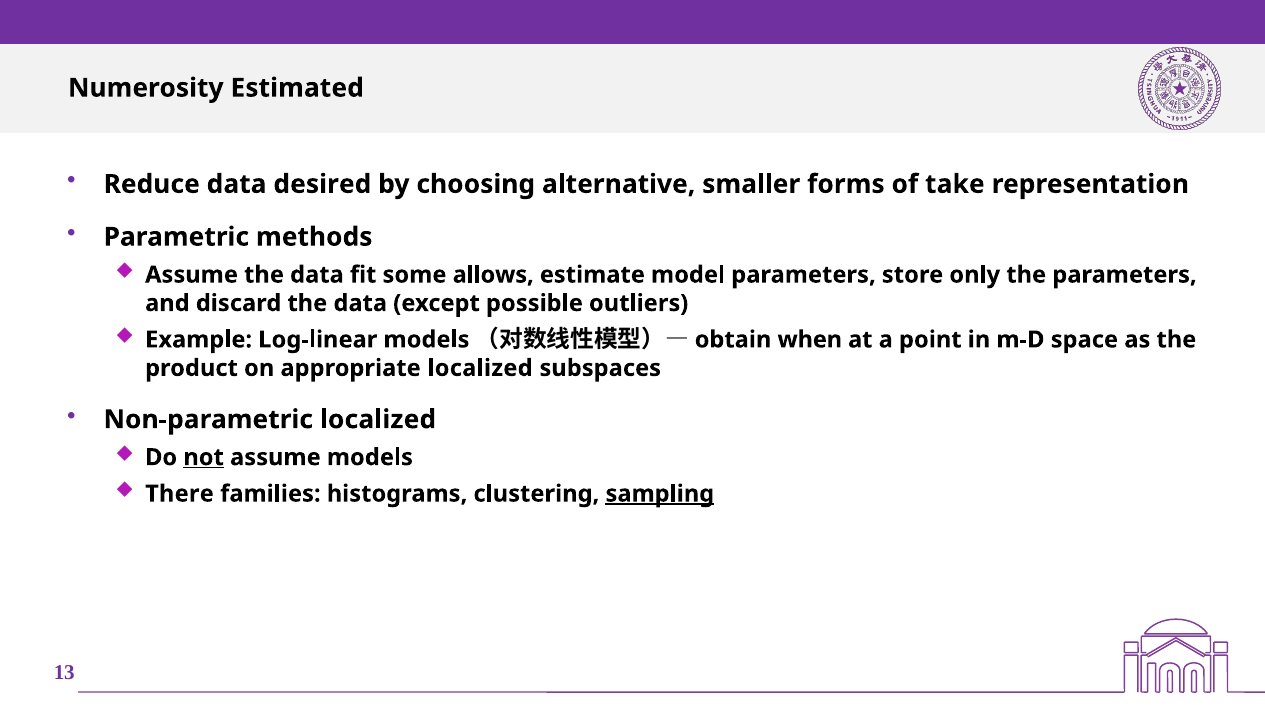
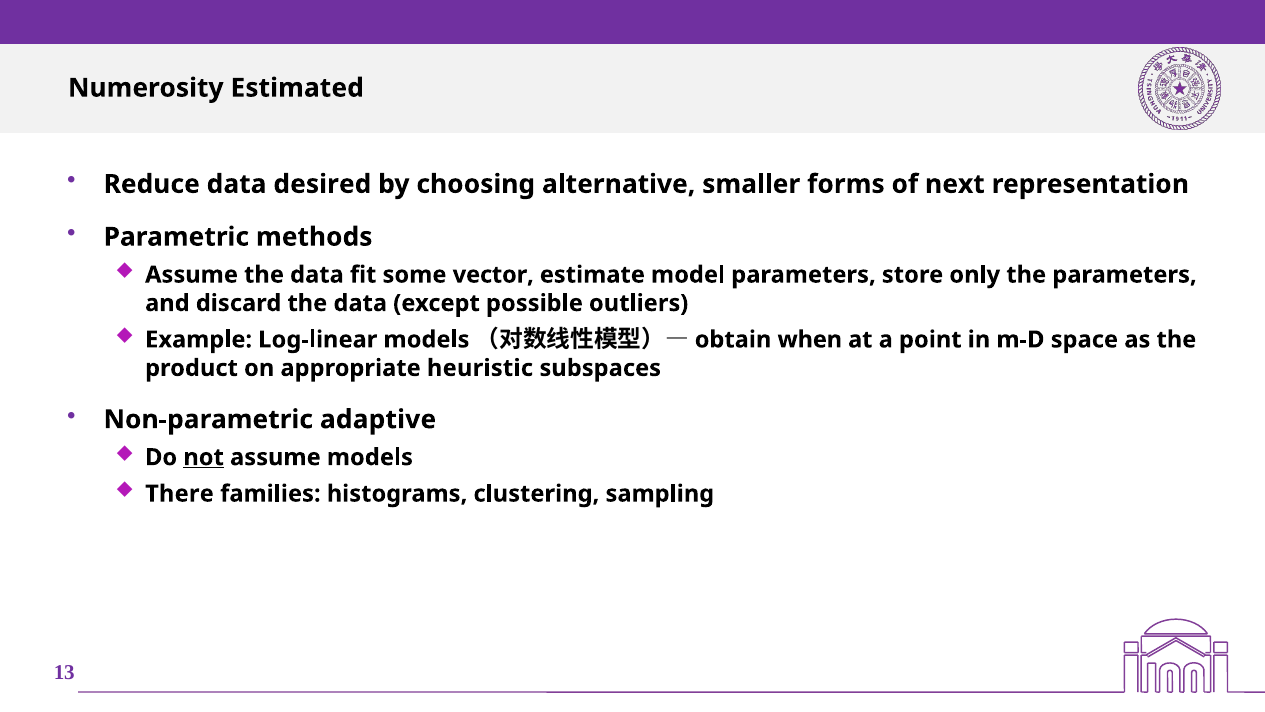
take: take -> next (955, 184)
allows: allows -> vector (493, 275)
appropriate localized: localized -> heuristic (480, 368)
Non-parametric localized: localized -> adaptive (378, 419)
sampling underline: present -> none (660, 493)
